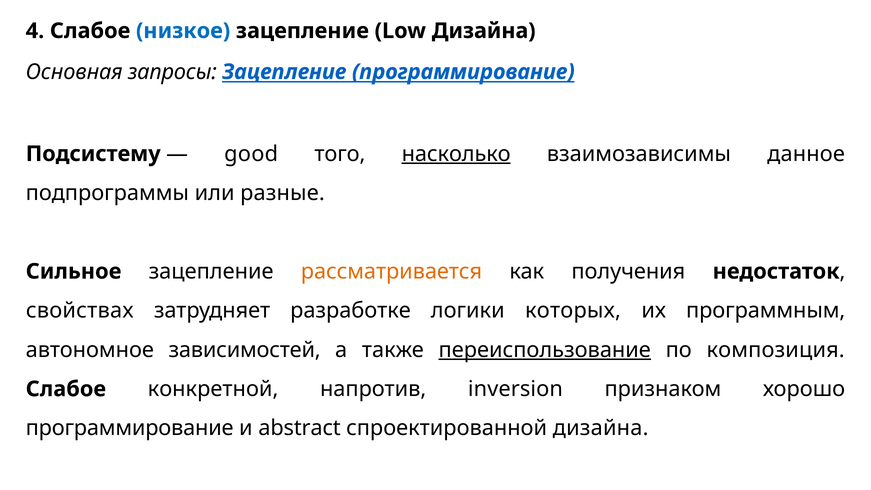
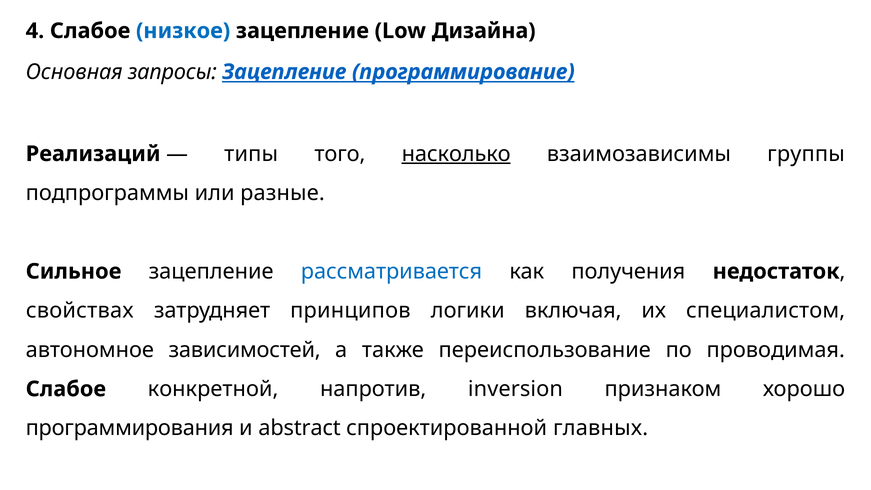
Подсистему: Подсистему -> Реализаций (93, 154)
good: good -> типы (251, 154)
данное: данное -> группы (806, 154)
рассматривается colour: orange -> blue (391, 271)
разработке: разработке -> принципов (350, 311)
которых: которых -> включая (573, 311)
программным: программным -> специалистом (766, 311)
переиспользование underline: present -> none (545, 350)
композиция: композиция -> проводимая (776, 350)
программирование: программирование -> программирования (130, 428)
спроектированной дизайна: дизайна -> главных (601, 428)
